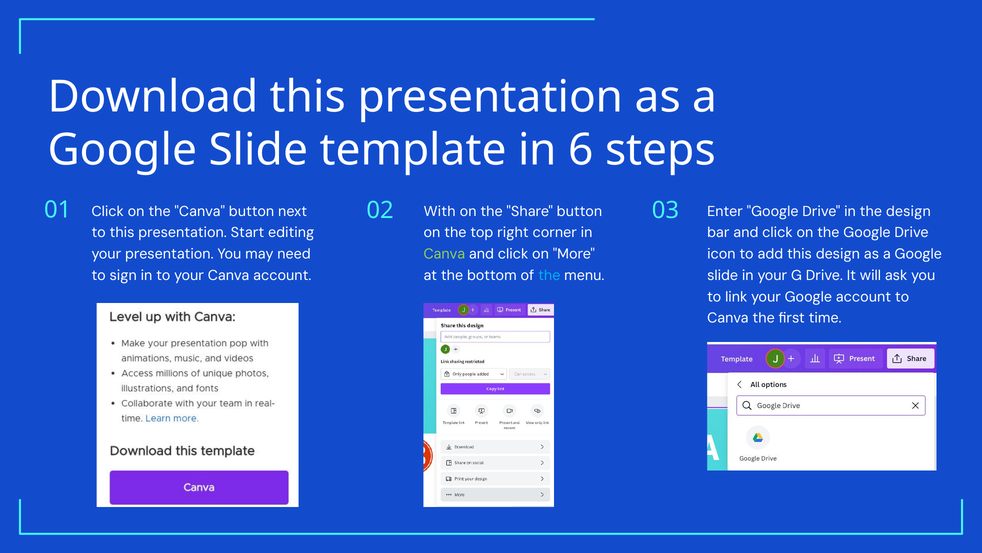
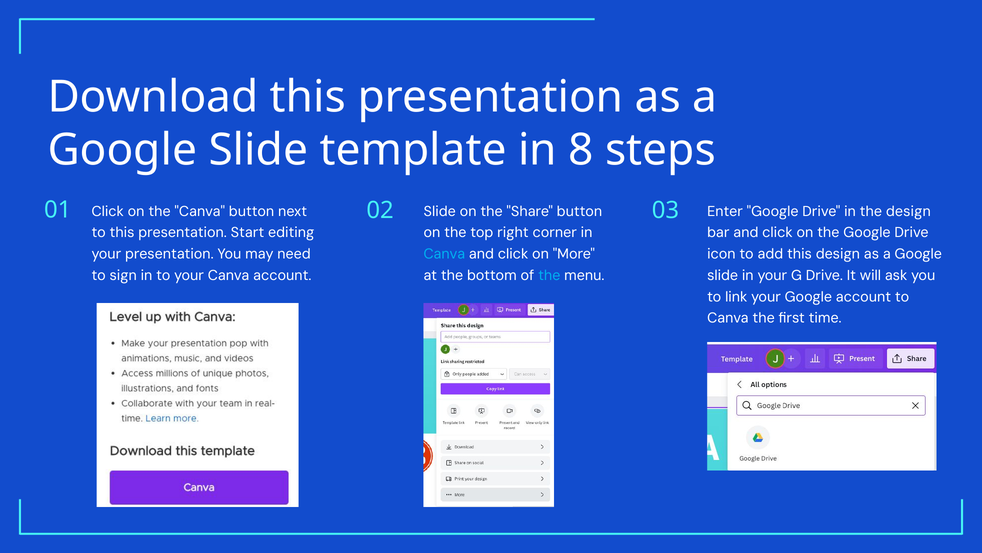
6: 6 -> 8 (581, 150)
01 With: With -> Slide (440, 211)
Canva colour: light green -> light blue (444, 254)
